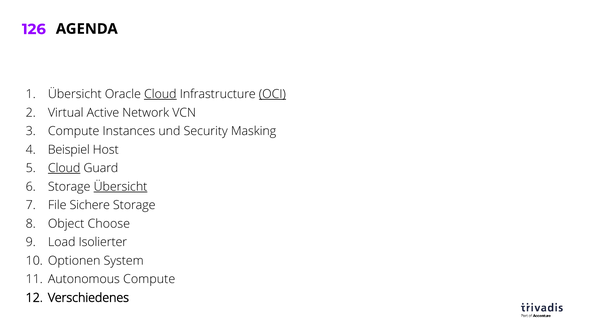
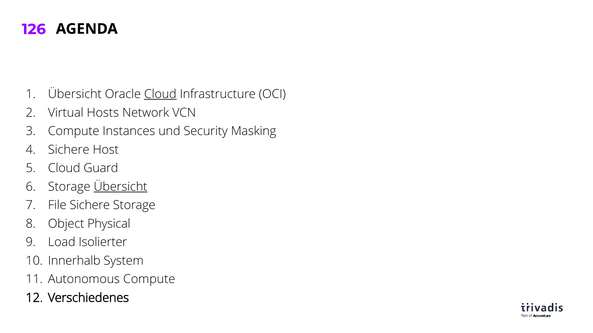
OCI underline: present -> none (272, 94)
Active: Active -> Hosts (103, 113)
Beispiel: Beispiel -> Sichere (69, 150)
Cloud underline: present -> none (64, 168)
Choose: Choose -> Physical (109, 224)
Optionen: Optionen -> Innerhalb (74, 261)
